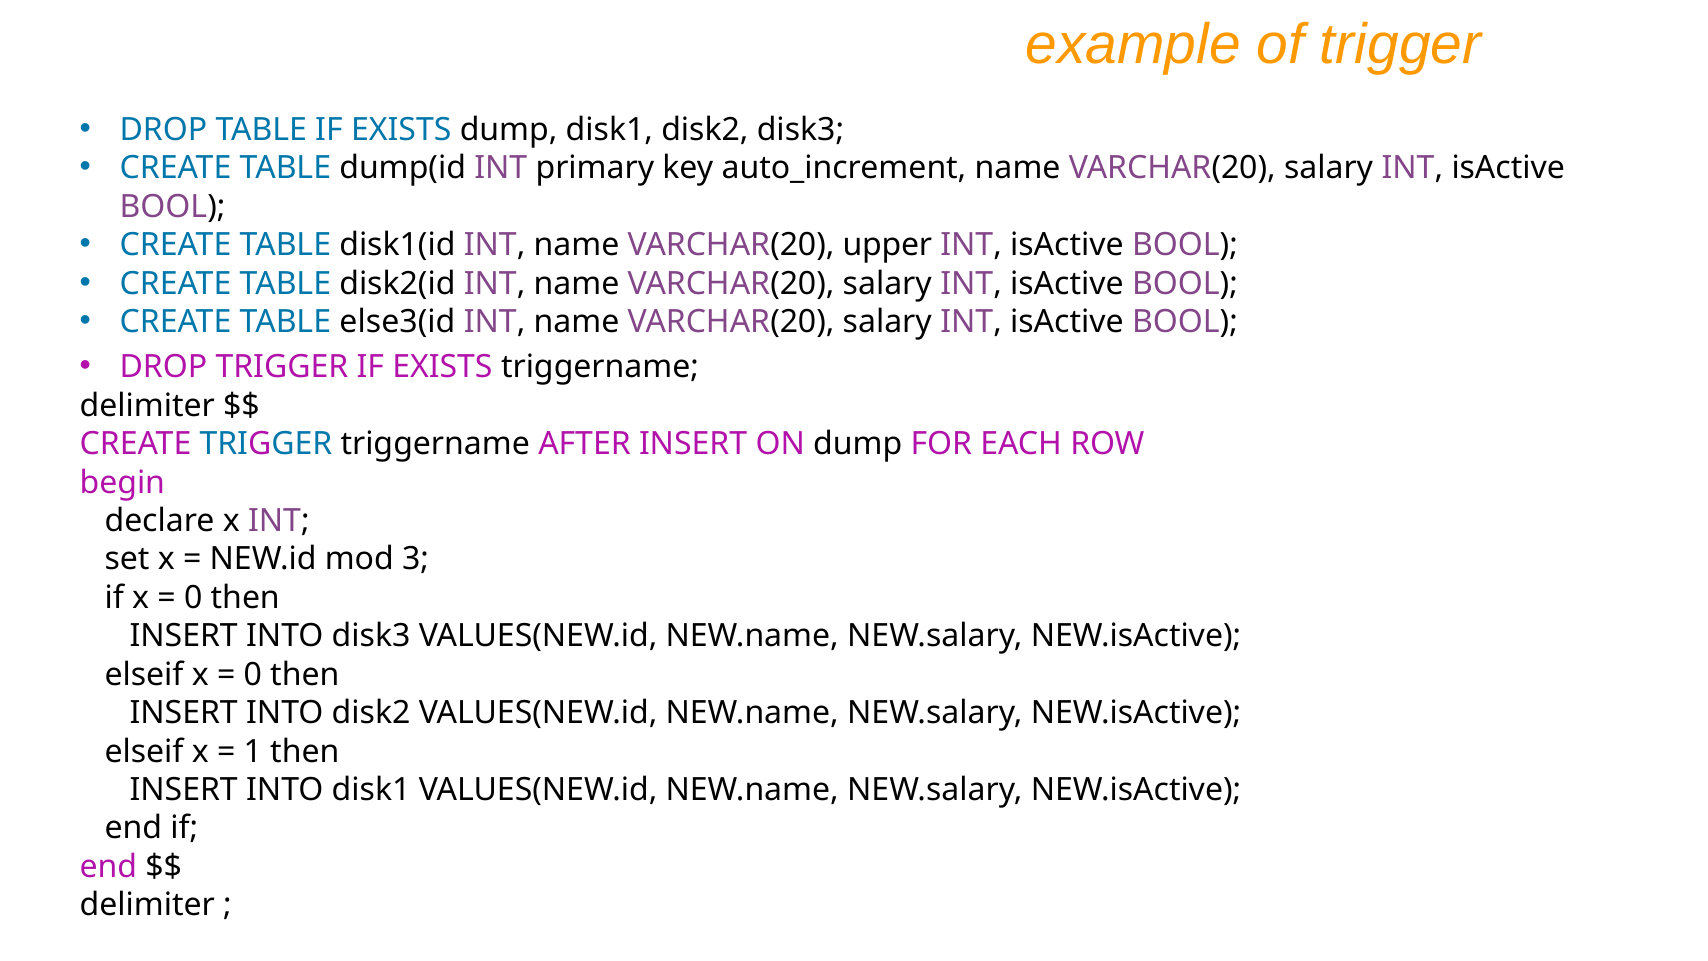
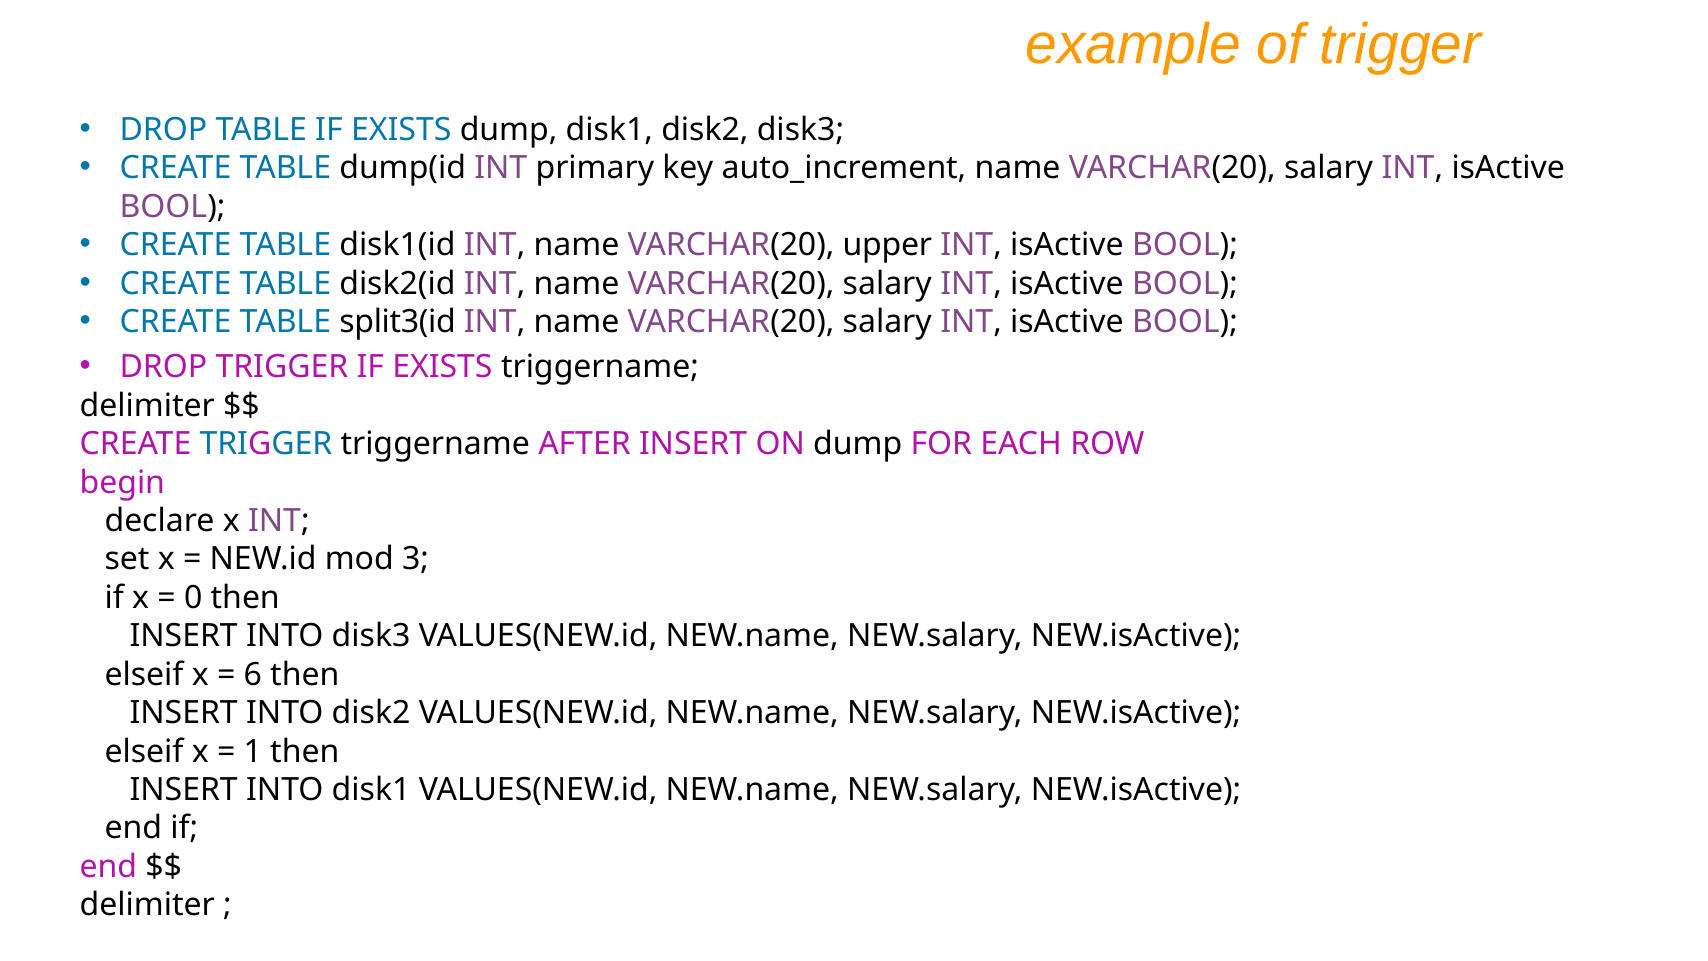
else3(id: else3(id -> split3(id (398, 322)
0: 0 -> 6 (253, 674)
